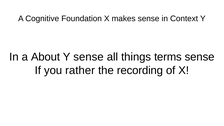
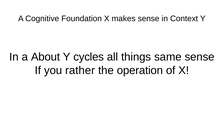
Y sense: sense -> cycles (89, 57)
terms: terms -> same (168, 57)
recording: recording -> operation (140, 70)
